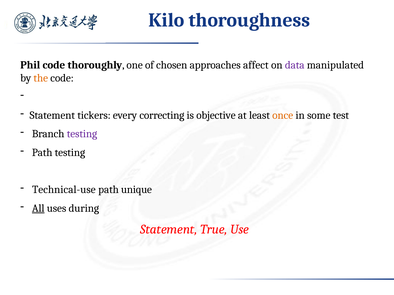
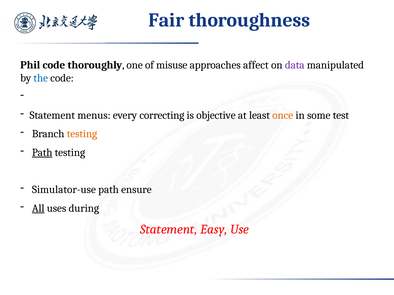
Kilo: Kilo -> Fair (166, 20)
chosen: chosen -> misuse (172, 65)
the colour: orange -> blue (41, 78)
tickers: tickers -> menus (94, 115)
testing colour: purple -> orange (82, 134)
Path underline: none -> present (42, 153)
Technical-use: Technical-use -> Simulator-use (64, 190)
unique: unique -> ensure (136, 190)
True: True -> Easy (214, 230)
